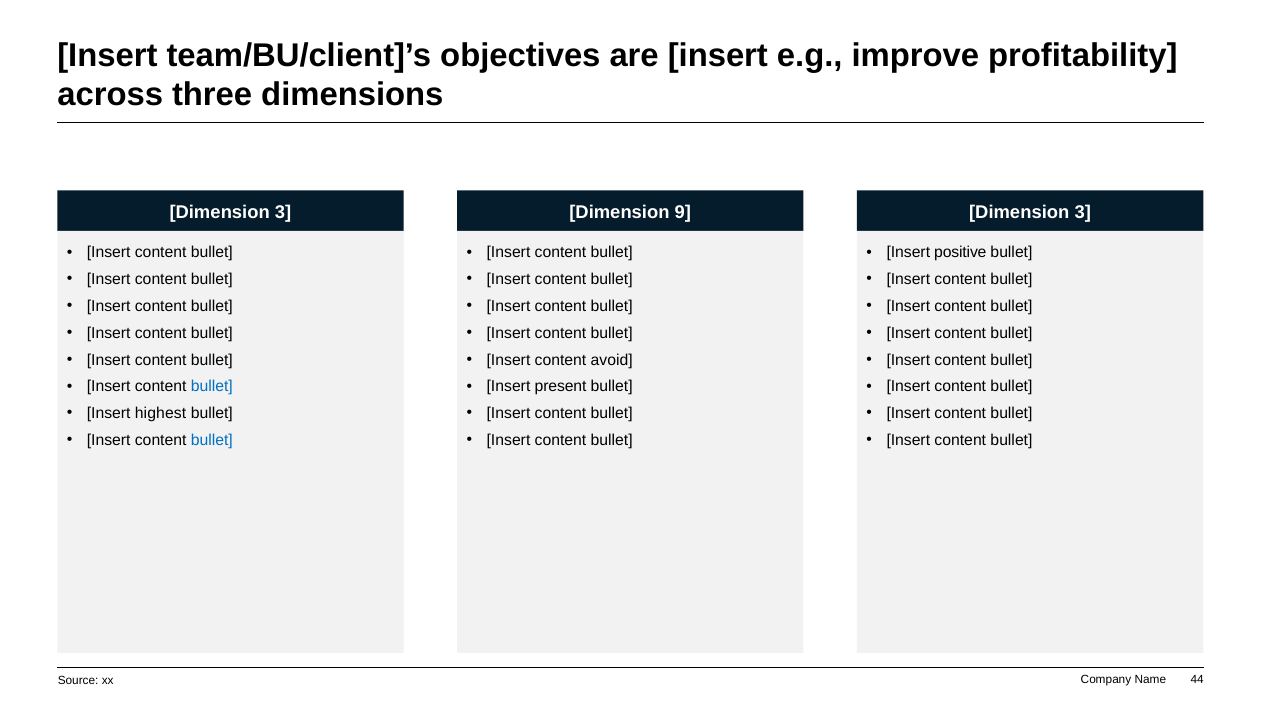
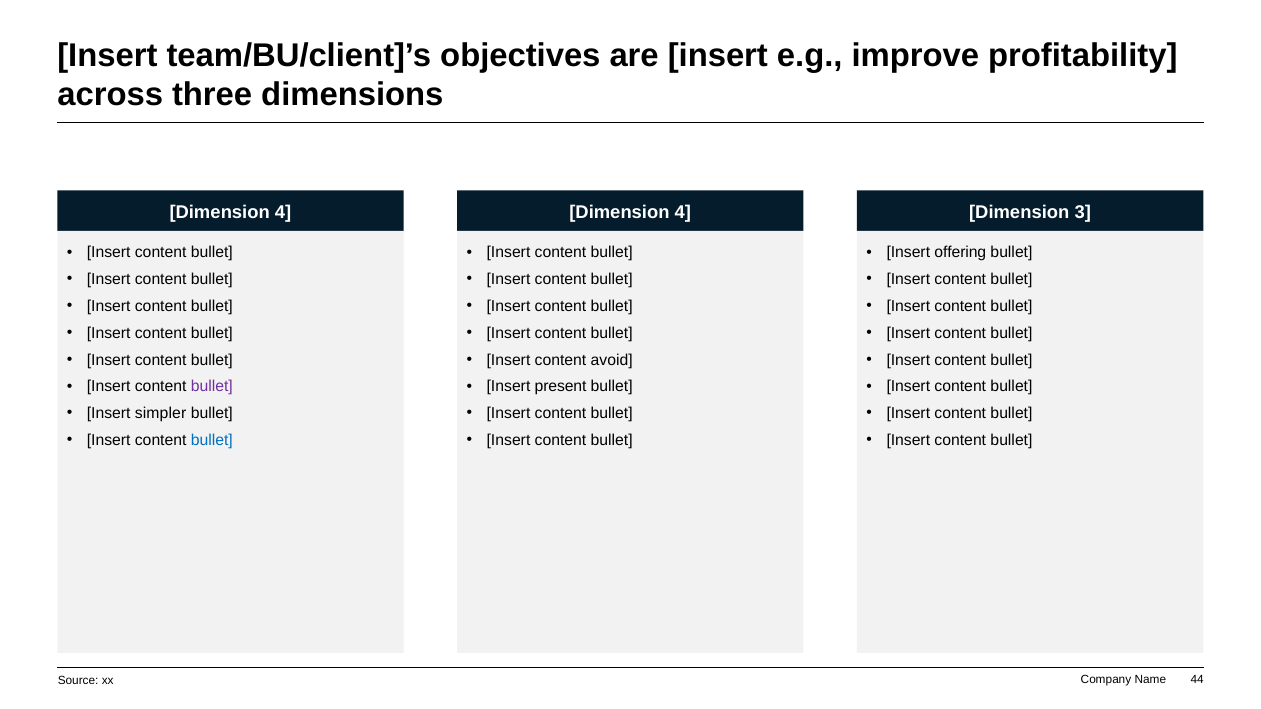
3: 3 -> 4 (283, 212)
9: 9 -> 4 (683, 212)
positive: positive -> offering (960, 253)
bullet colour: blue -> purple (212, 387)
highest: highest -> simpler (161, 414)
